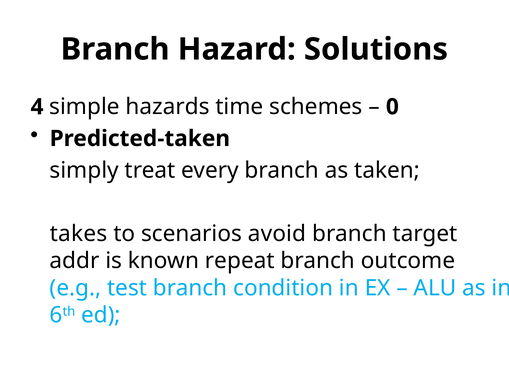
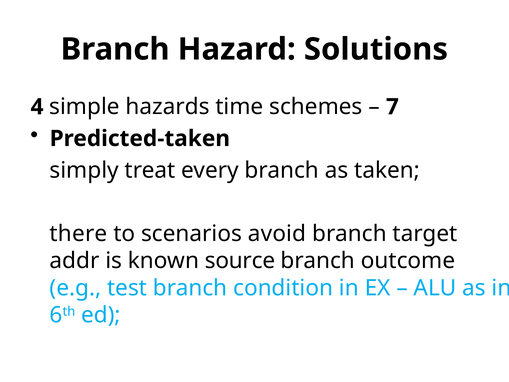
0: 0 -> 7 (392, 107)
takes: takes -> there (79, 234)
repeat: repeat -> source (240, 261)
